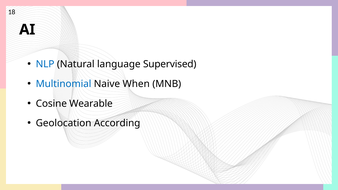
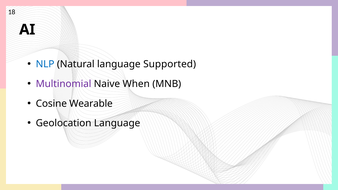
Supervised: Supervised -> Supported (170, 64)
Multinomial colour: blue -> purple (64, 84)
Geolocation According: According -> Language (117, 123)
